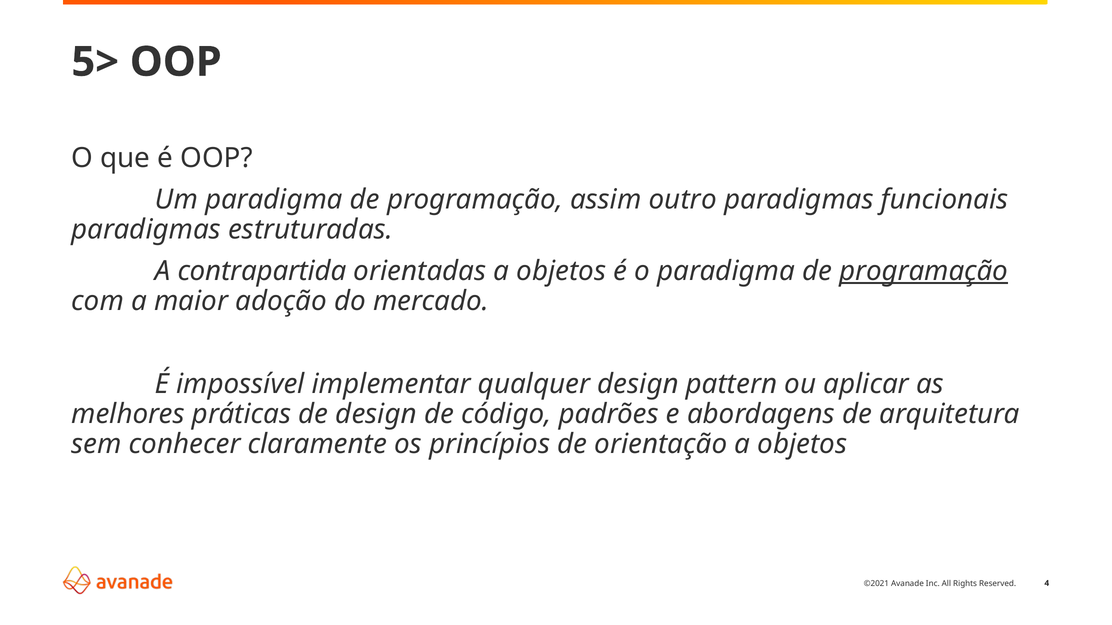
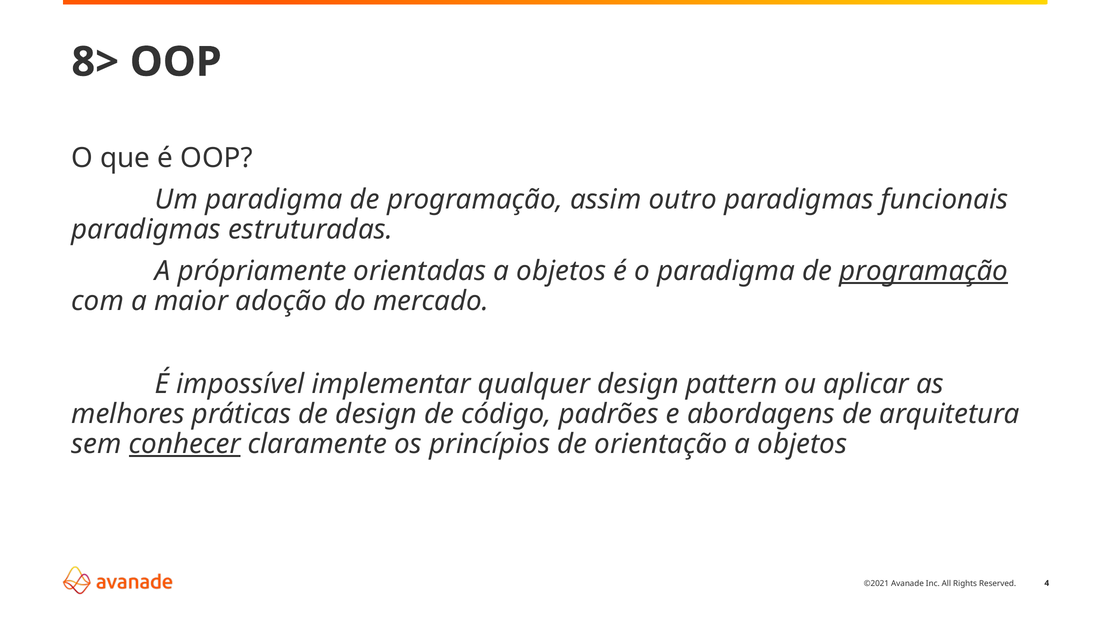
5>: 5> -> 8> (95, 62)
contrapartida: contrapartida -> própriamente (262, 271)
conhecer underline: none -> present (185, 444)
